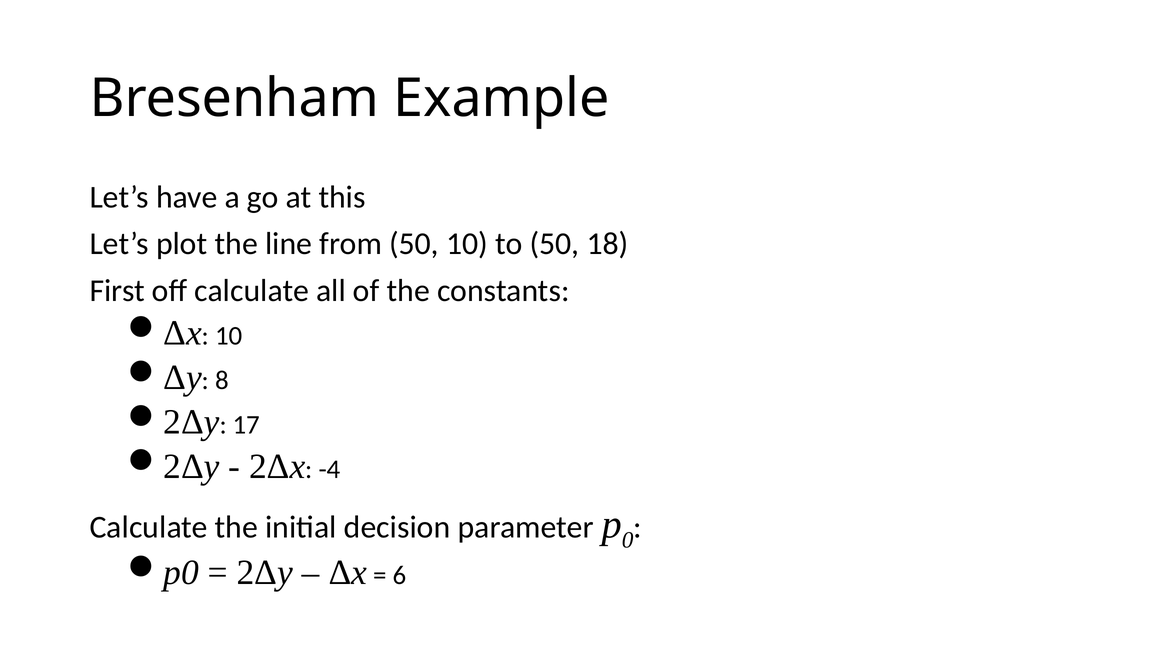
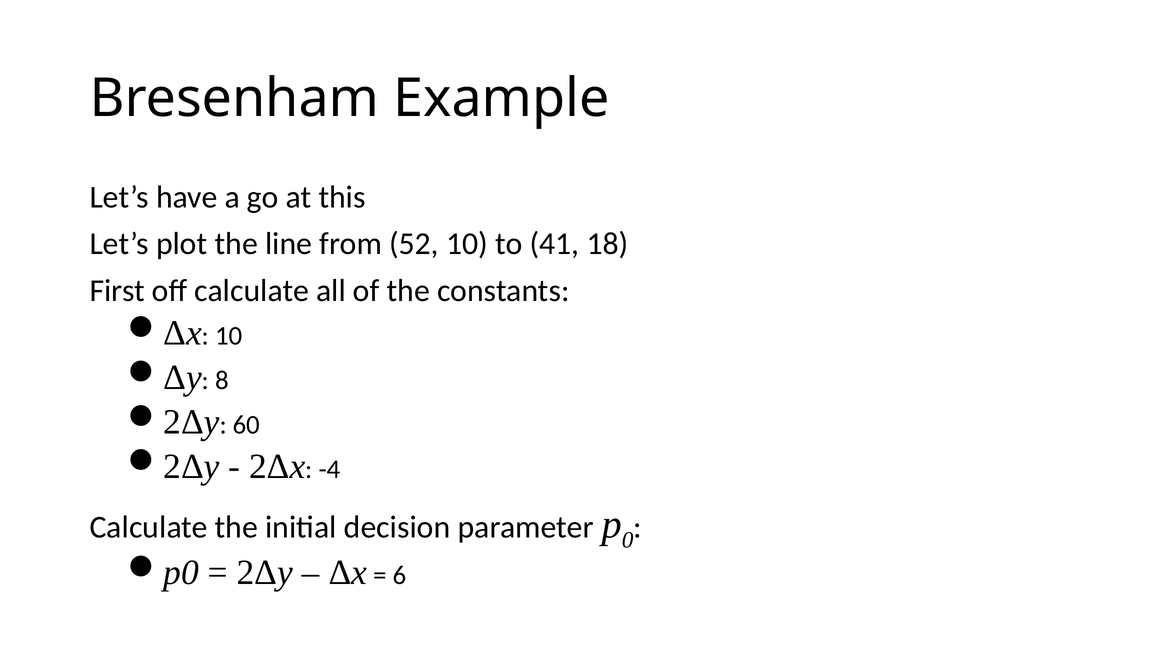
from 50: 50 -> 52 (414, 244)
to 50: 50 -> 41 (554, 244)
17: 17 -> 60 (246, 425)
